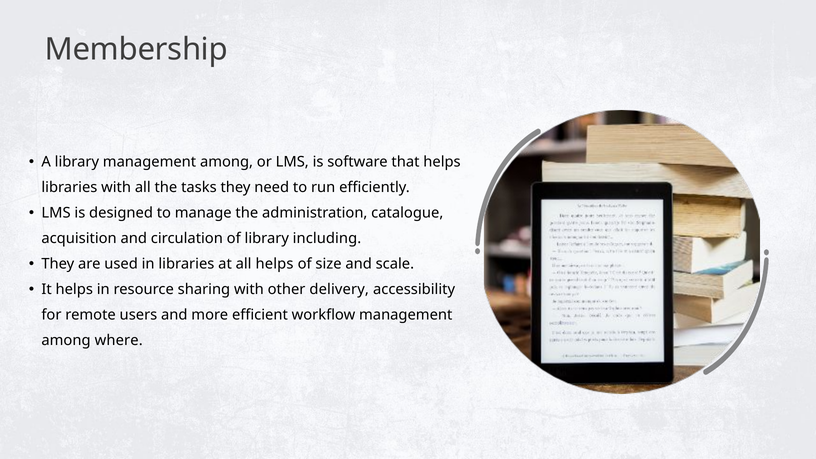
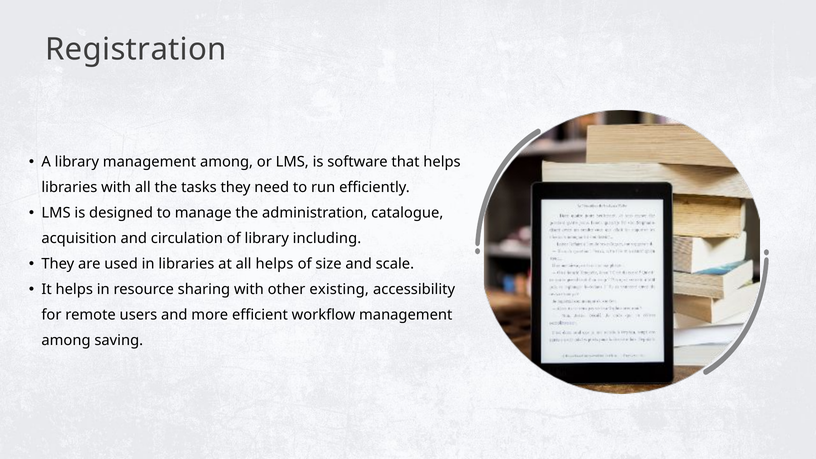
Membership: Membership -> Registration (136, 49)
delivery: delivery -> existing (339, 289)
where: where -> saving (119, 340)
